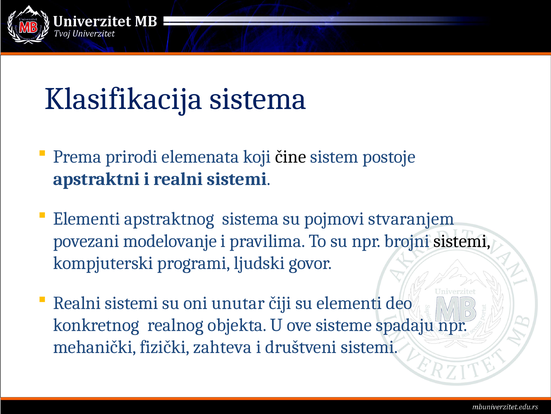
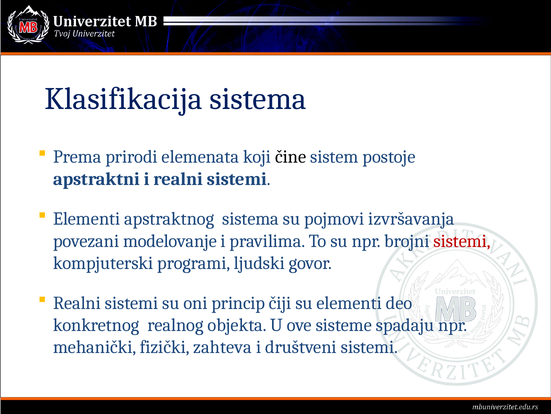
stvaranjem: stvaranjem -> izvršavanja (411, 219)
sistemi colour: black -> red (462, 241)
unutar: unutar -> princip (238, 302)
